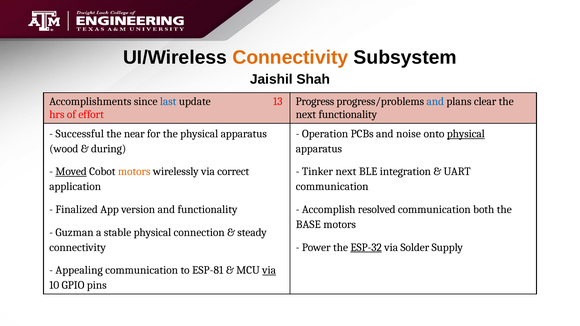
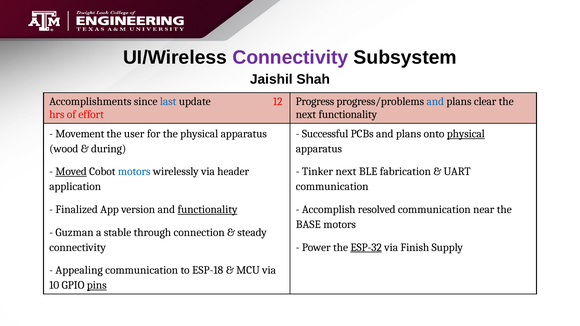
Connectivity colour: orange -> purple (290, 57)
13: 13 -> 12 (278, 101)
Successful: Successful -> Movement (80, 134)
near: near -> user (134, 134)
Operation: Operation -> Successful (325, 134)
PCBs and noise: noise -> plans (409, 134)
motors colour: orange -> blue (134, 172)
correct: correct -> header (233, 172)
integration: integration -> fabrication (405, 172)
functionality underline: none -> present (208, 210)
both: both -> near (484, 210)
stable physical: physical -> through (152, 233)
Solder: Solder -> Finish (415, 248)
ESP-81: ESP-81 -> ESP-18 (208, 270)
via underline: present -> none (269, 270)
pins underline: none -> present (97, 285)
